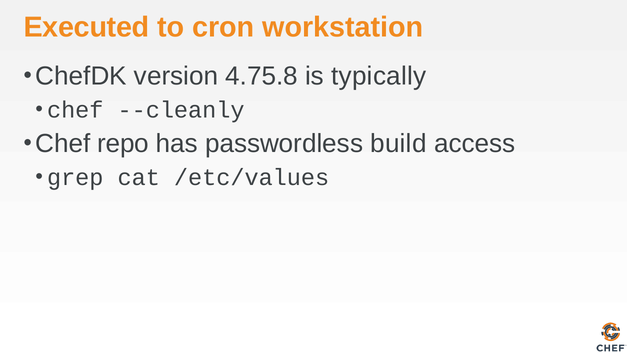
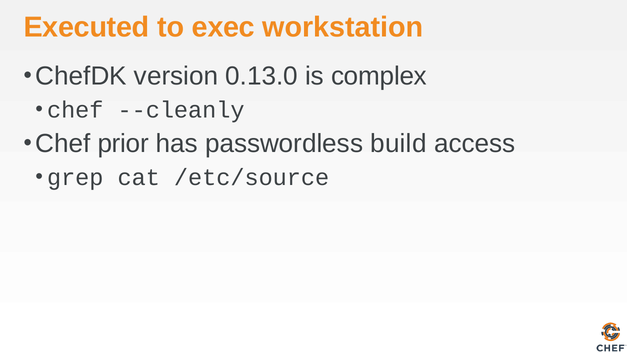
cron: cron -> exec (223, 27)
4.75.8: 4.75.8 -> 0.13.0 (262, 76)
typically: typically -> complex (379, 76)
repo: repo -> prior (123, 144)
/etc/values: /etc/values -> /etc/source (252, 177)
